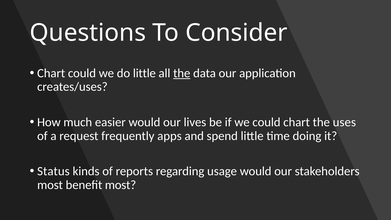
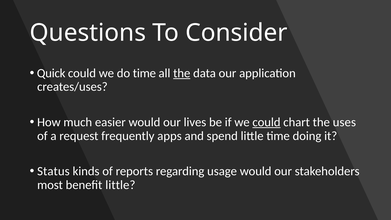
Chart: Chart -> Quick (51, 73)
do little: little -> time (144, 73)
could underline: none -> present (266, 122)
benefit most: most -> little (120, 185)
